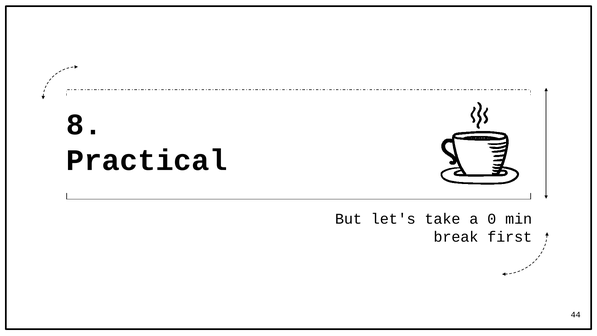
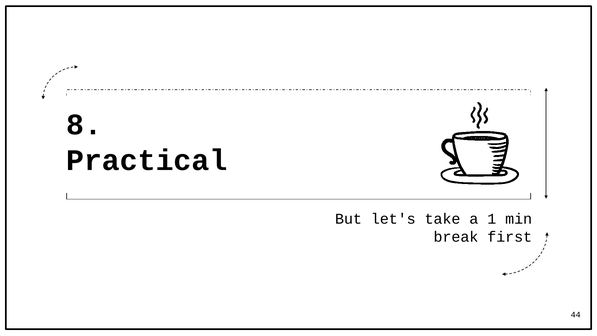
0: 0 -> 1 (492, 219)
